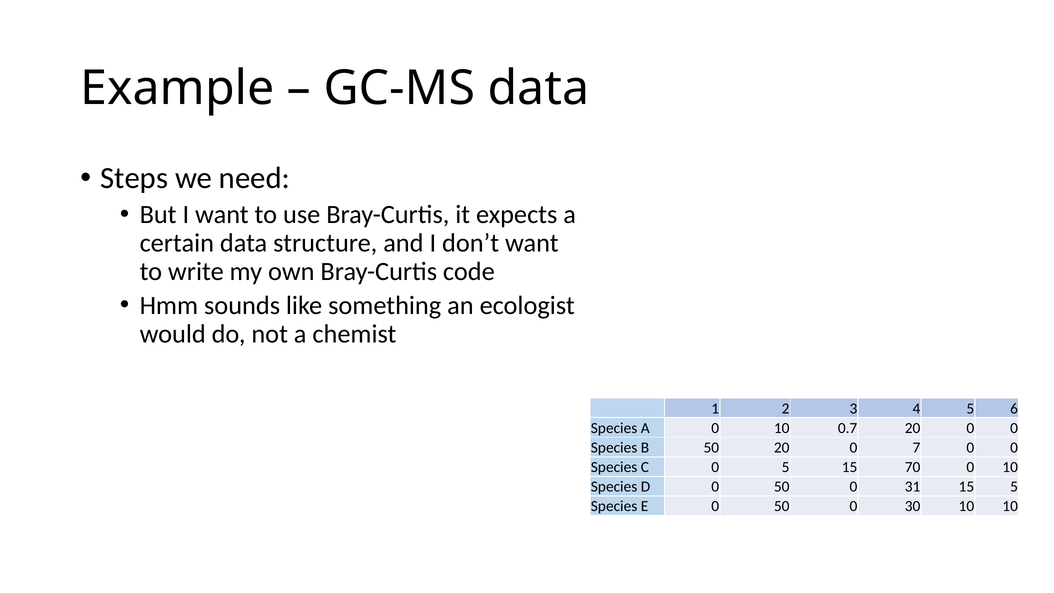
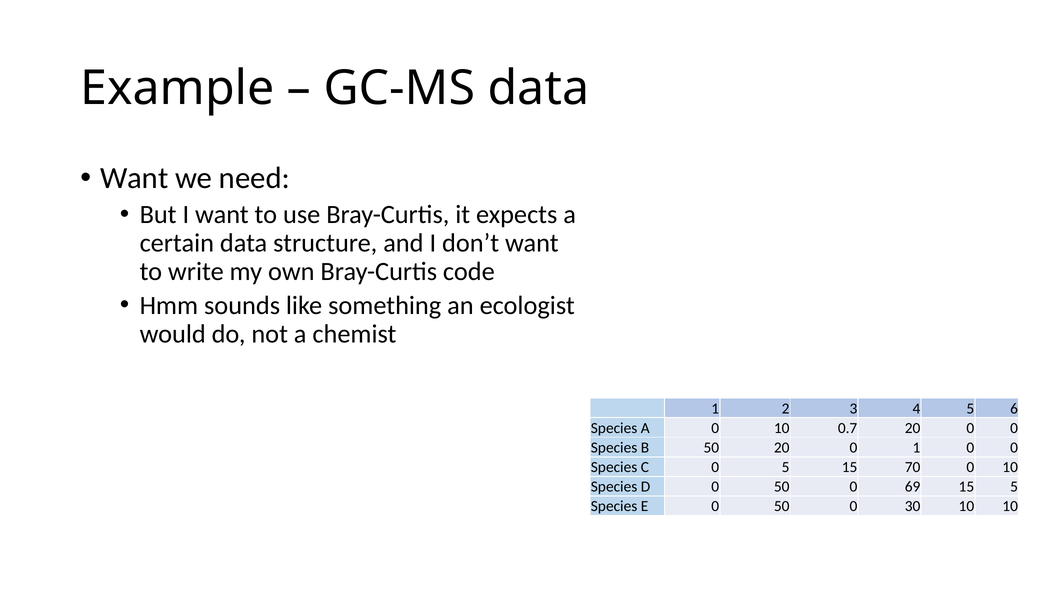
Steps: Steps -> Want (134, 178)
0 7: 7 -> 1 (917, 448)
31: 31 -> 69 (913, 487)
